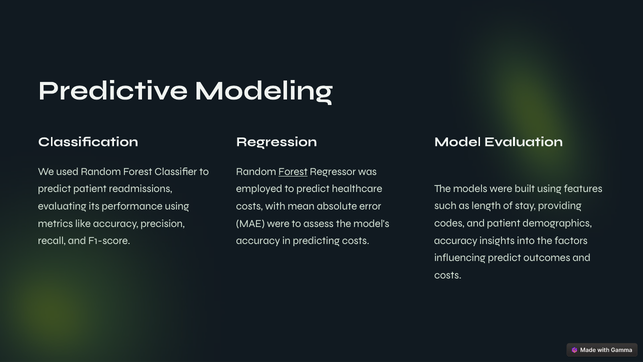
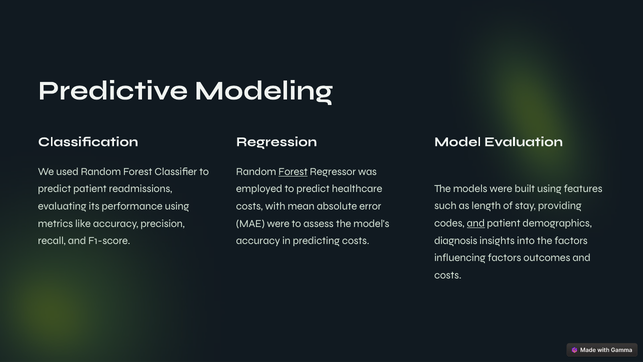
and underline: none -> present (476, 223)
accuracy: accuracy -> diagnosis (456, 240)
influencing predict: predict -> factors (505, 258)
